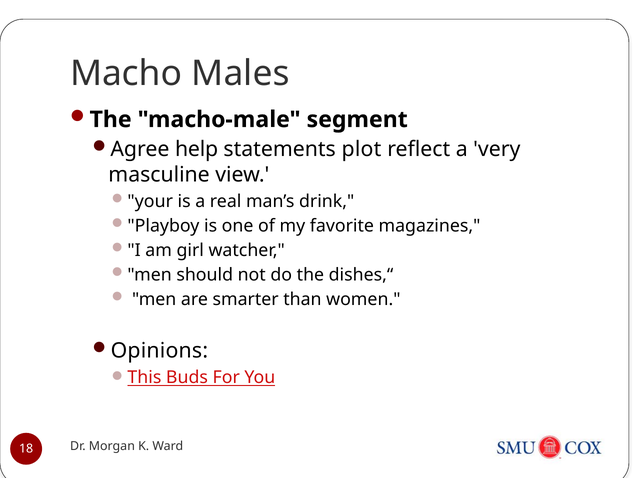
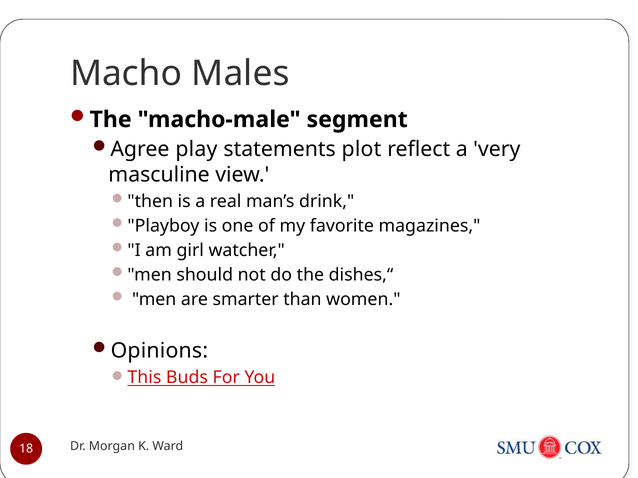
help: help -> play (196, 149)
your: your -> then (150, 201)
